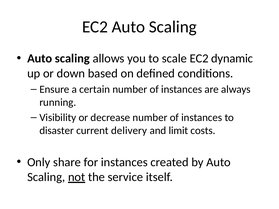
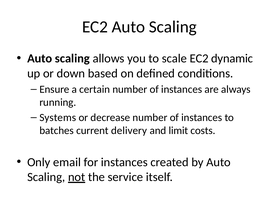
Visibility: Visibility -> Systems (58, 118)
disaster: disaster -> batches (57, 131)
share: share -> email (67, 162)
